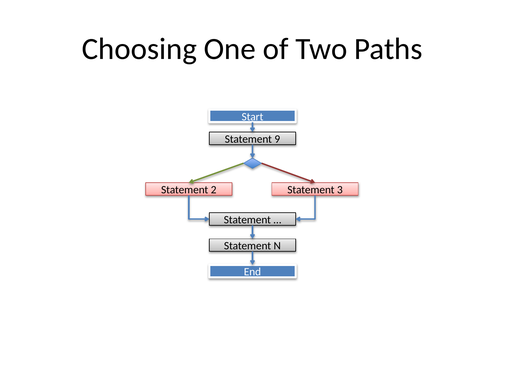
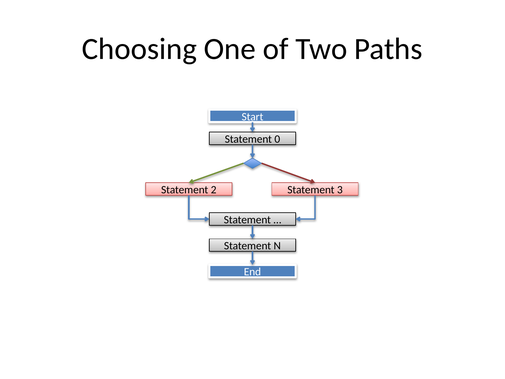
9: 9 -> 0 (277, 139)
